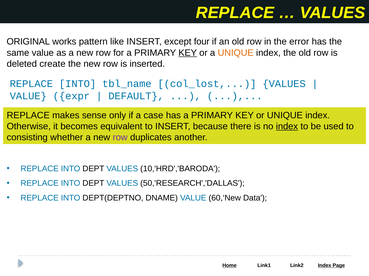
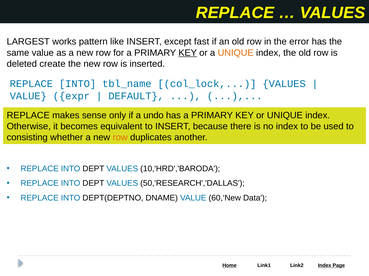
ORIGINAL: ORIGINAL -> LARGEST (28, 42)
four: four -> fast (202, 42)
col_lost: col_lost -> col_lock (207, 84)
case: case -> undo (153, 116)
index underline: present -> none (287, 127)
row colour: purple -> orange (120, 138)
